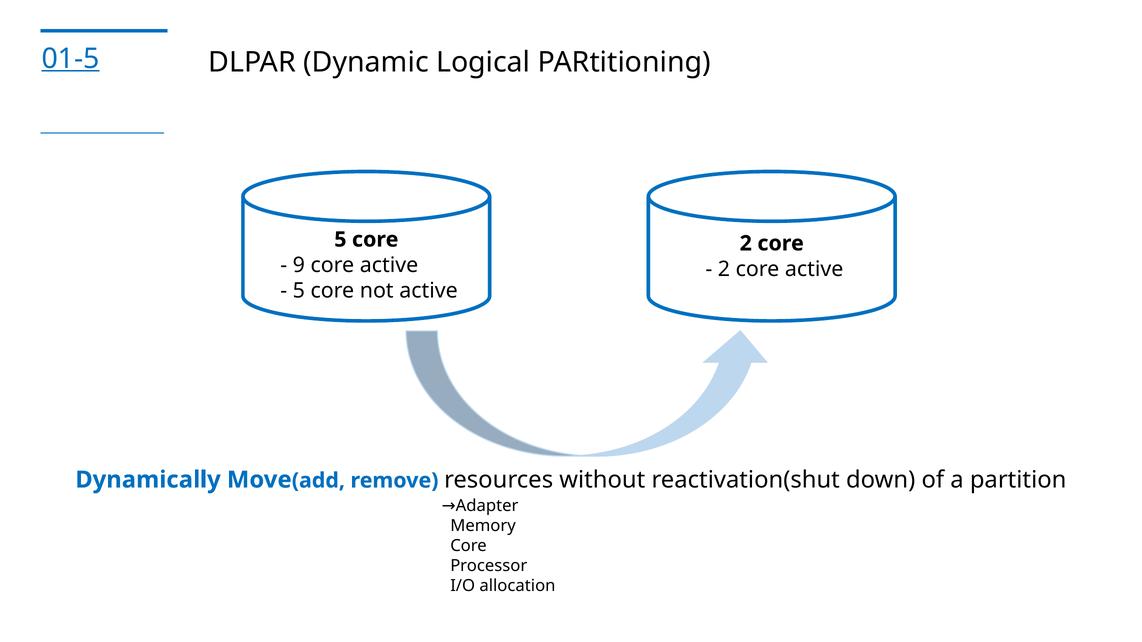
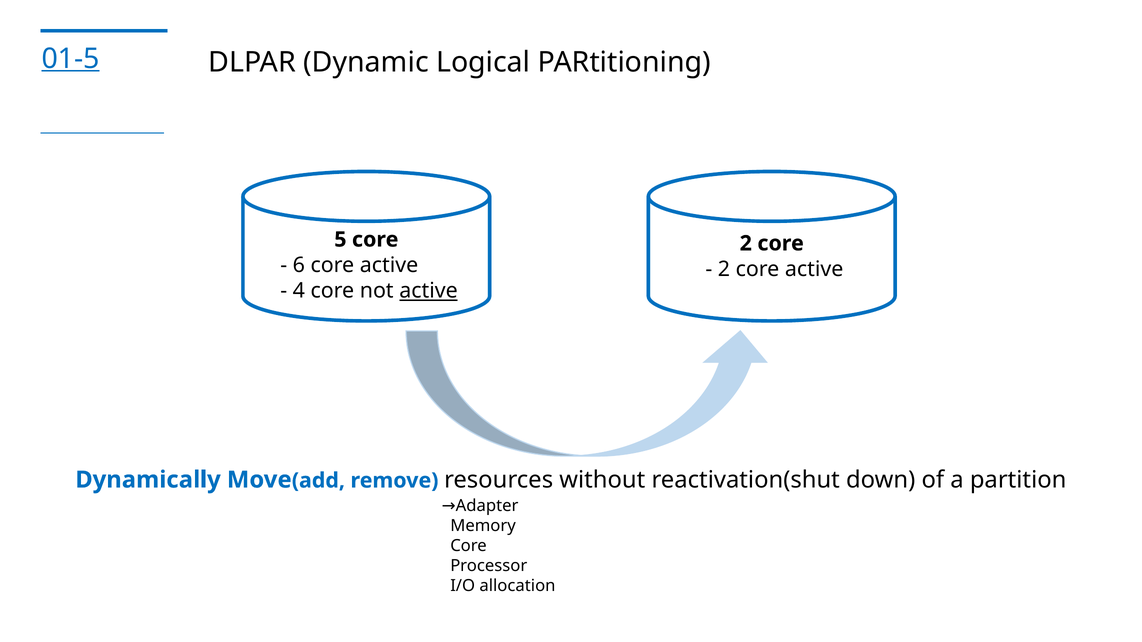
9: 9 -> 6 (299, 265)
5: 5 -> 4 (299, 291)
active underline: none -> present (428, 291)
